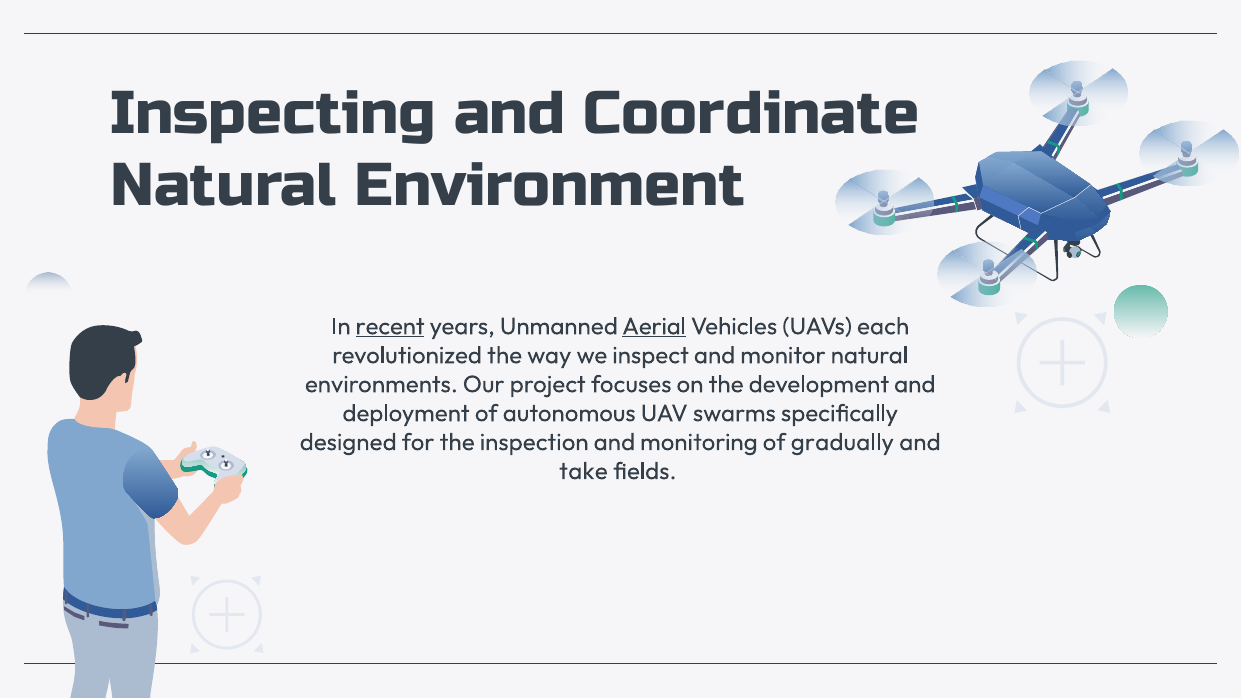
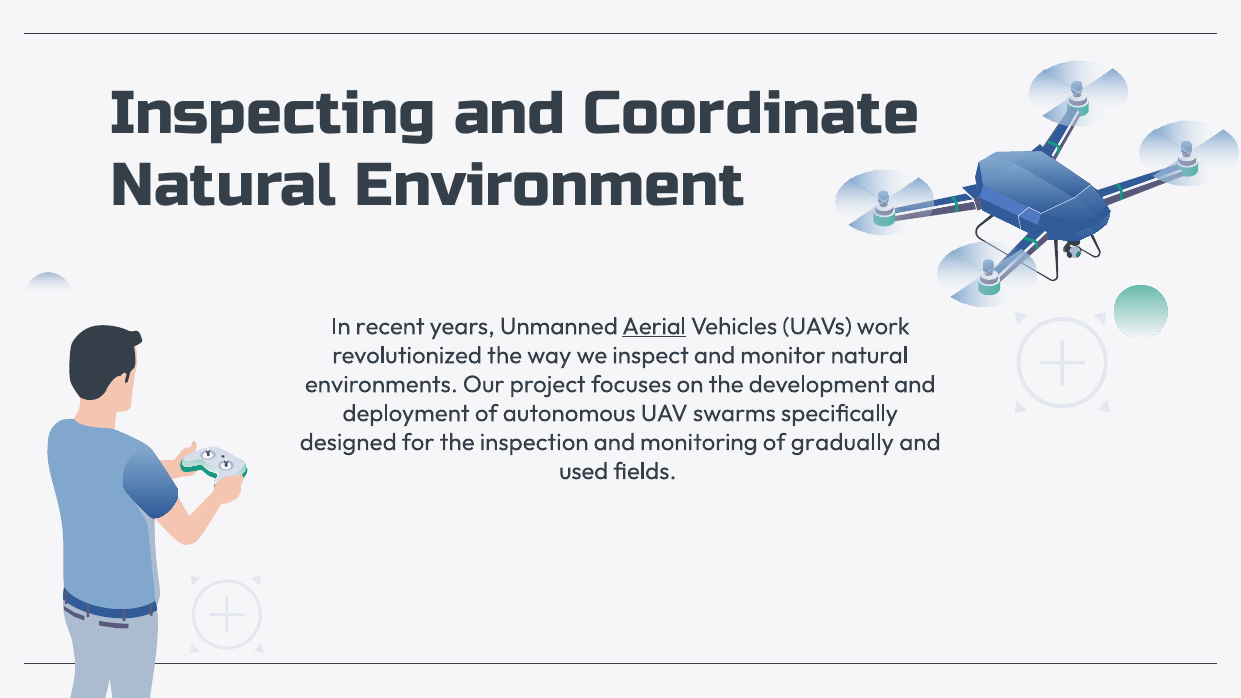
recent underline: present -> none (390, 326)
each: each -> work (883, 326)
take: take -> used (584, 471)
